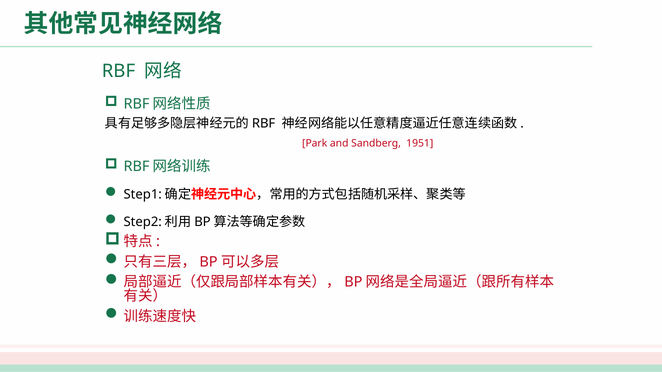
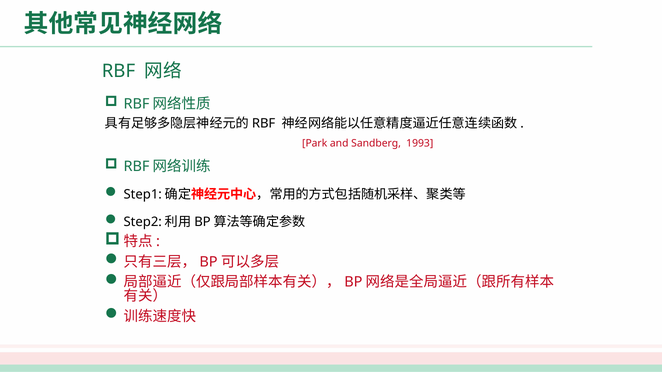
1951: 1951 -> 1993 (420, 143)
